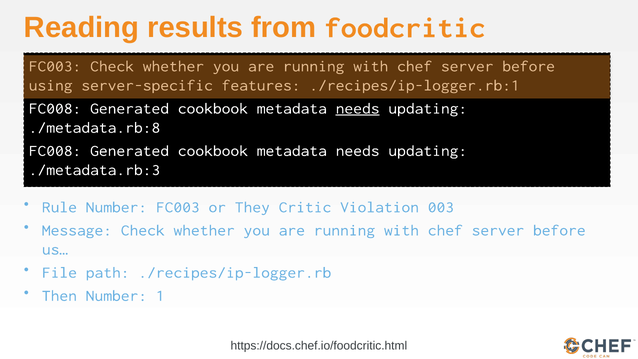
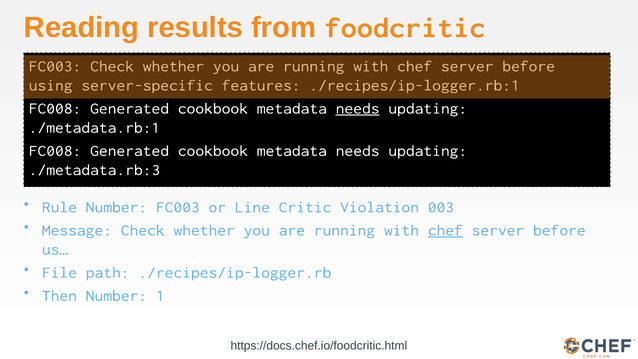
./metadata.rb:8: ./metadata.rb:8 -> ./metadata.rb:1 (95, 127)
They: They -> Line (252, 207)
chef underline: none -> present (445, 230)
